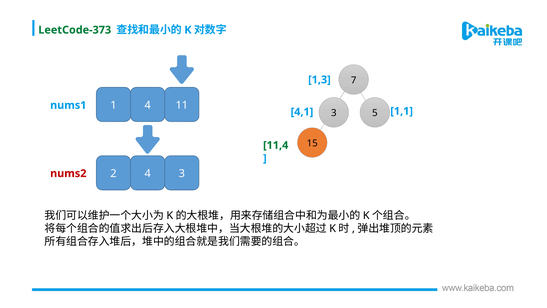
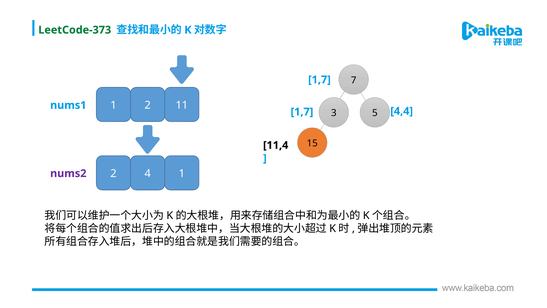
1,3: 1,3 -> 1,7 (319, 80)
1 4: 4 -> 2 (148, 105)
4,1: 4,1 -> 1,7 (302, 112)
1,1: 1,1 -> 4,4 (402, 111)
11,4 colour: green -> black (276, 145)
4 3: 3 -> 1 (182, 173)
nums2 colour: red -> purple (68, 173)
